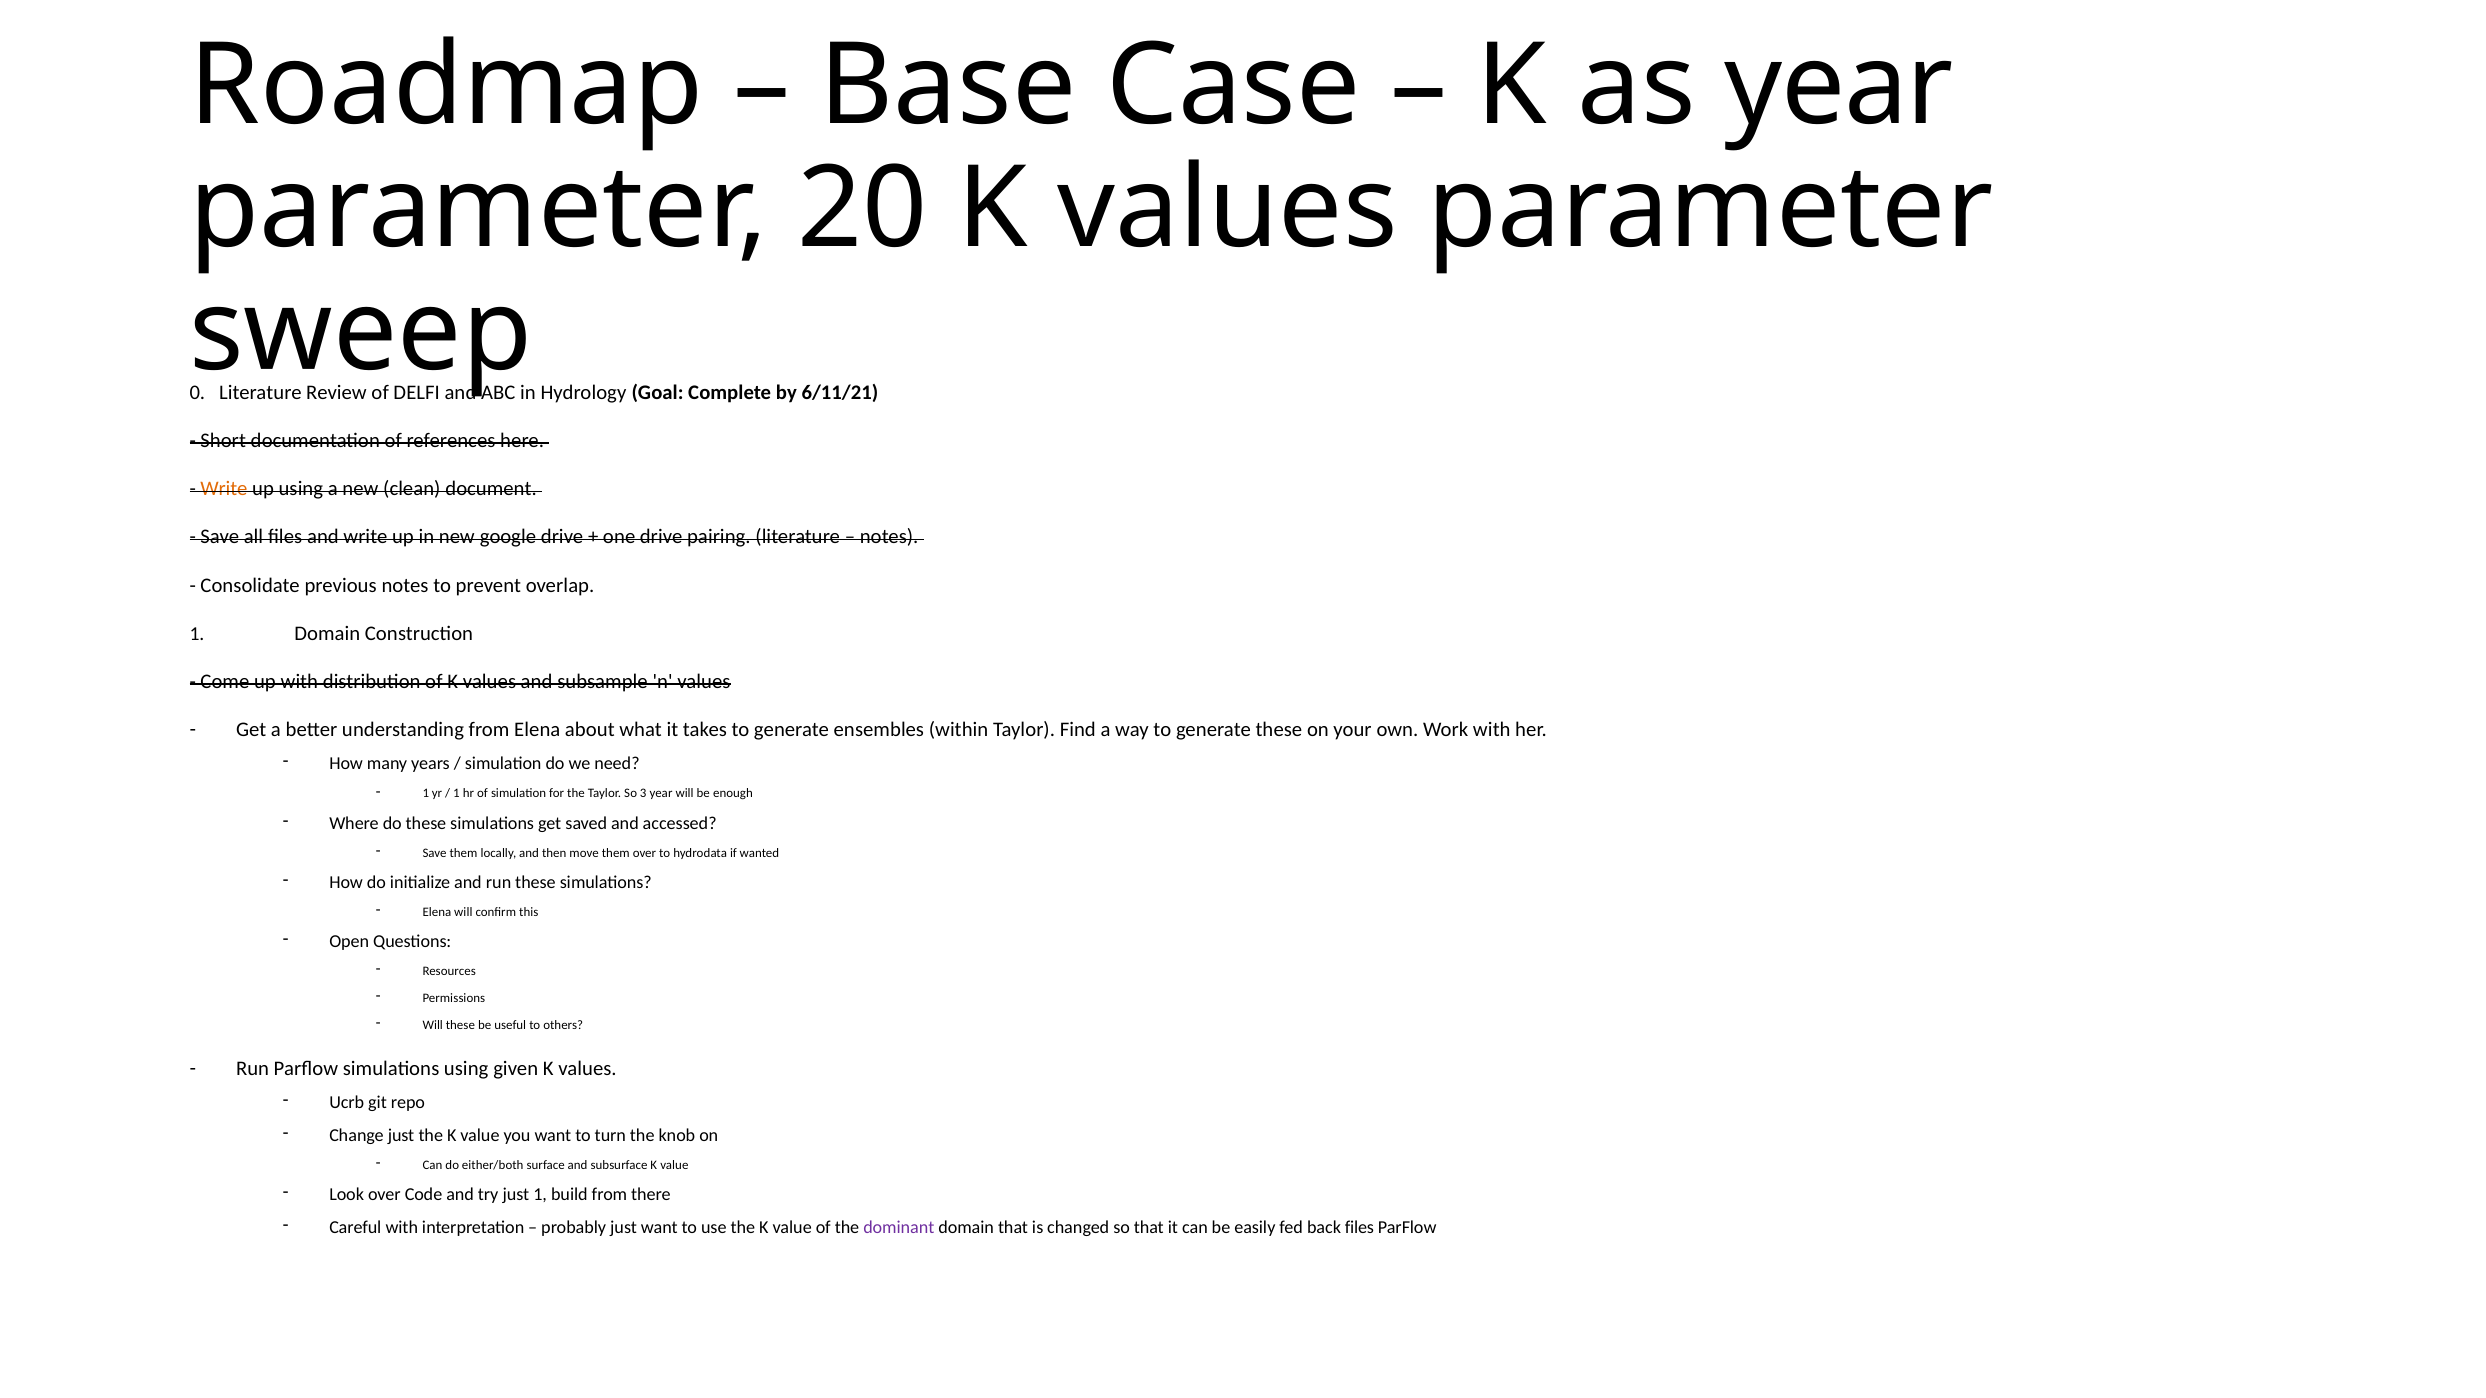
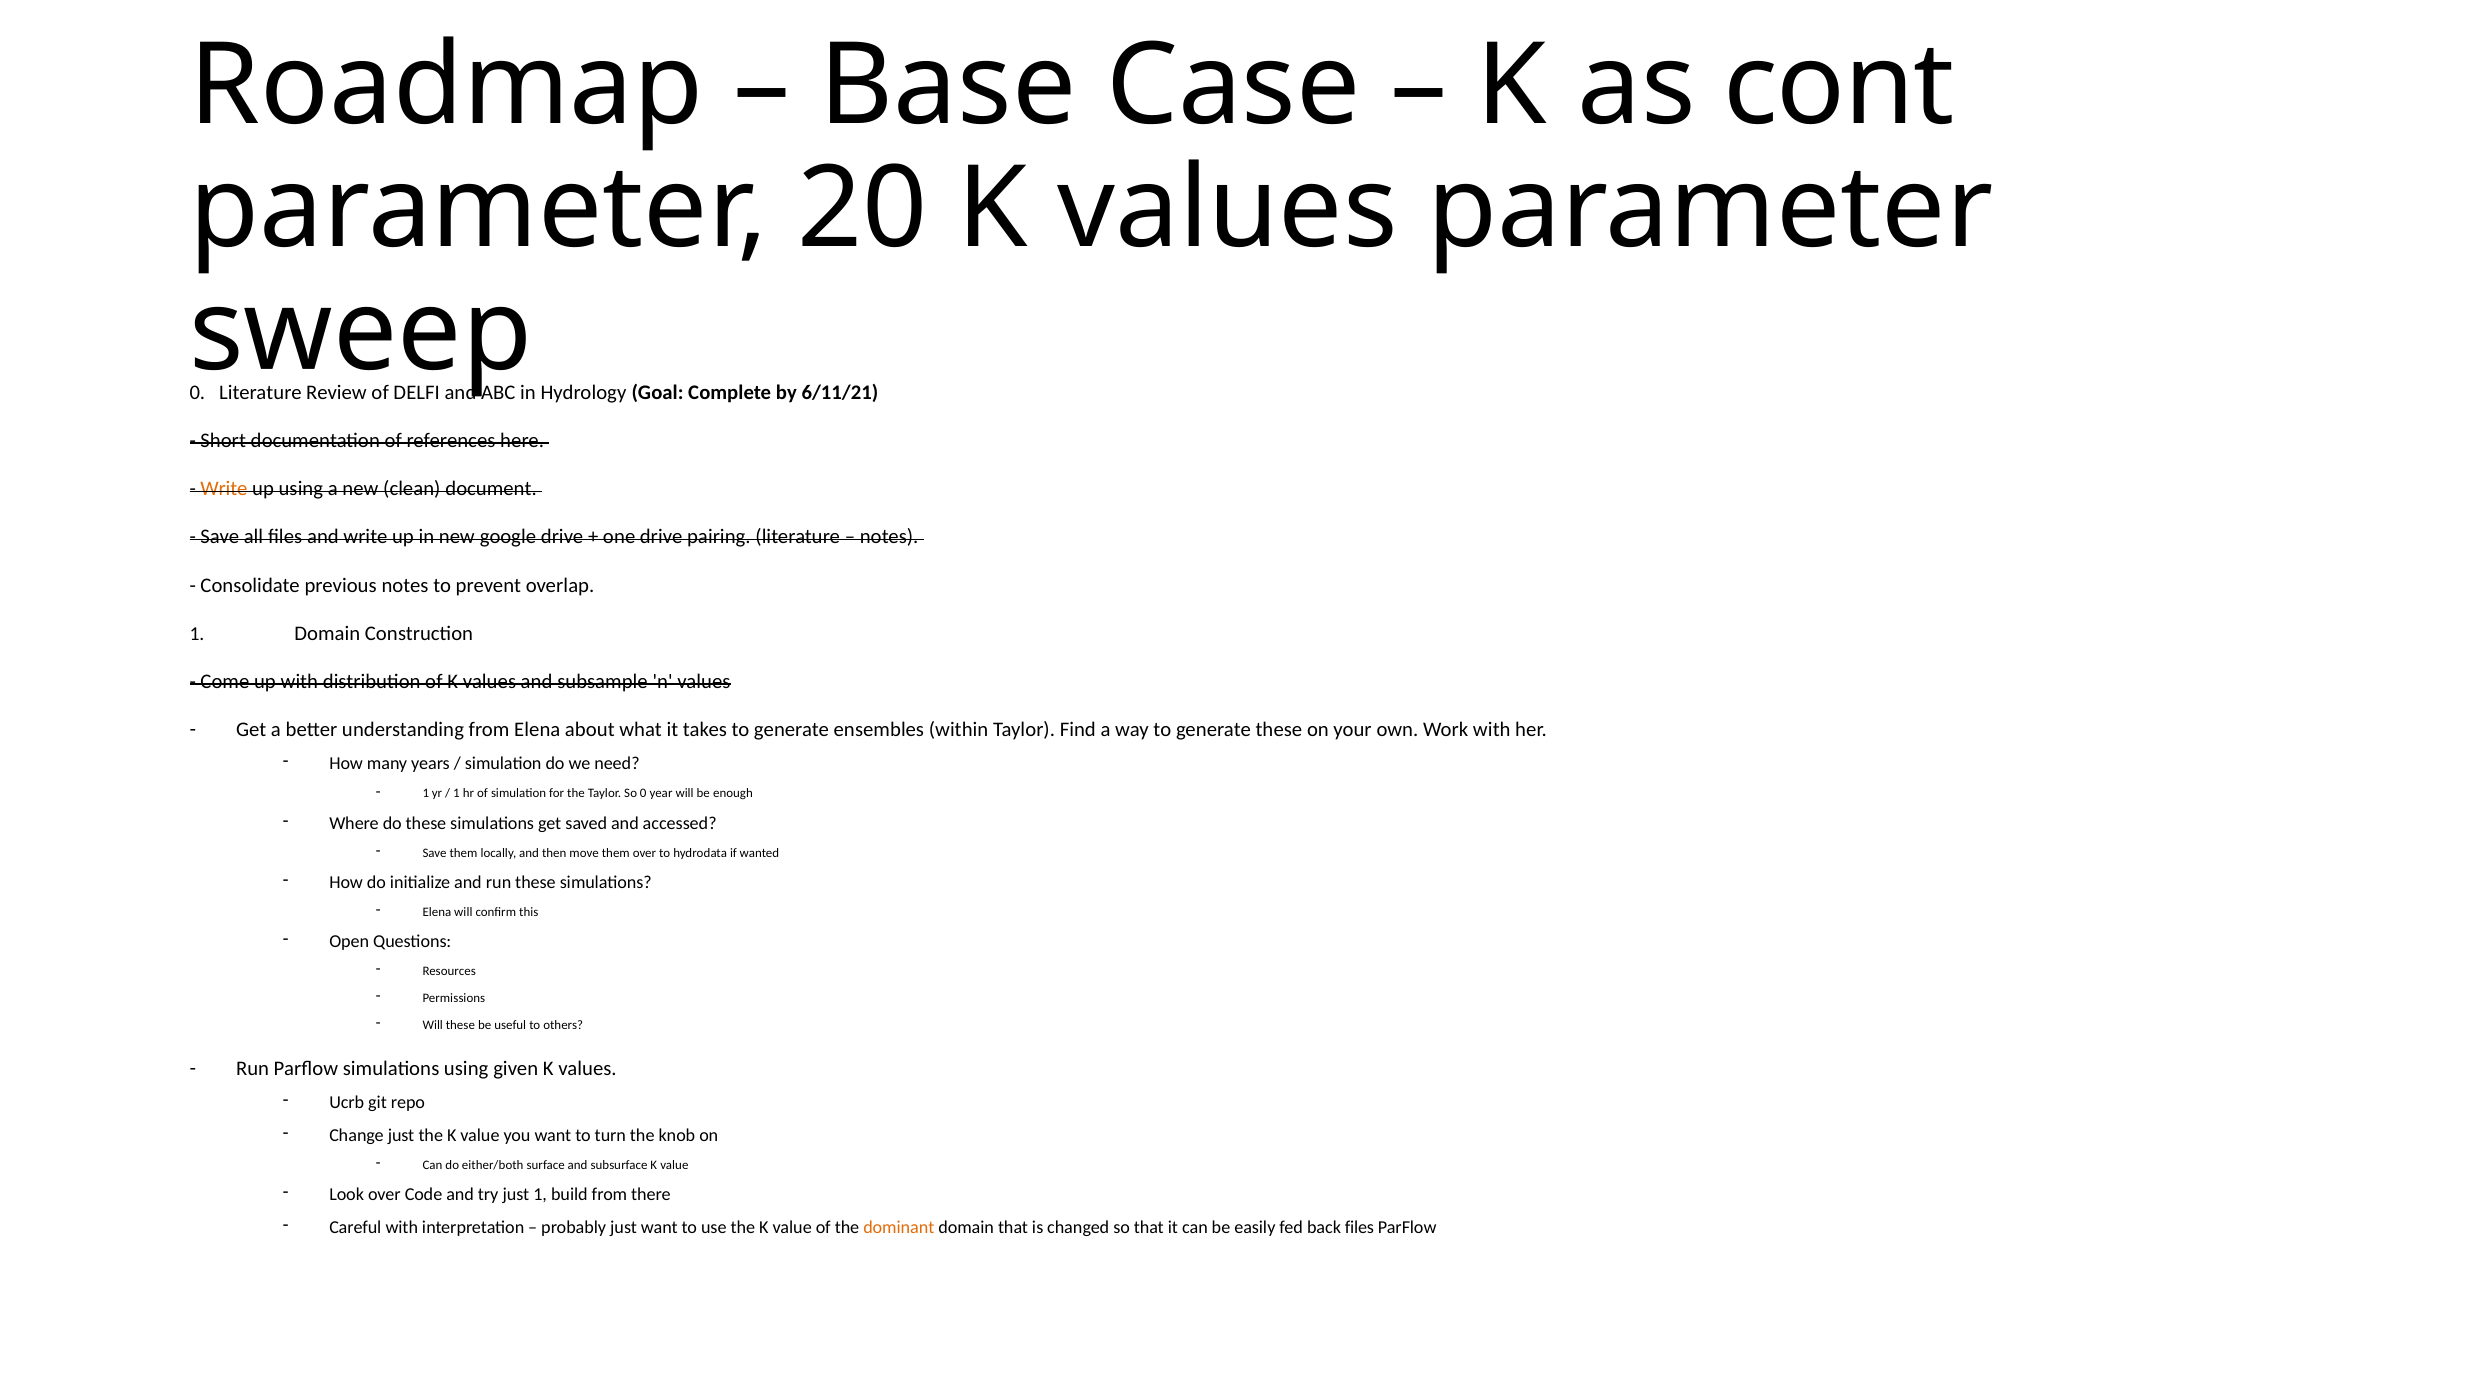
as year: year -> cont (1839, 86)
So 3: 3 -> 0 (643, 794)
dominant colour: purple -> orange (899, 1227)
